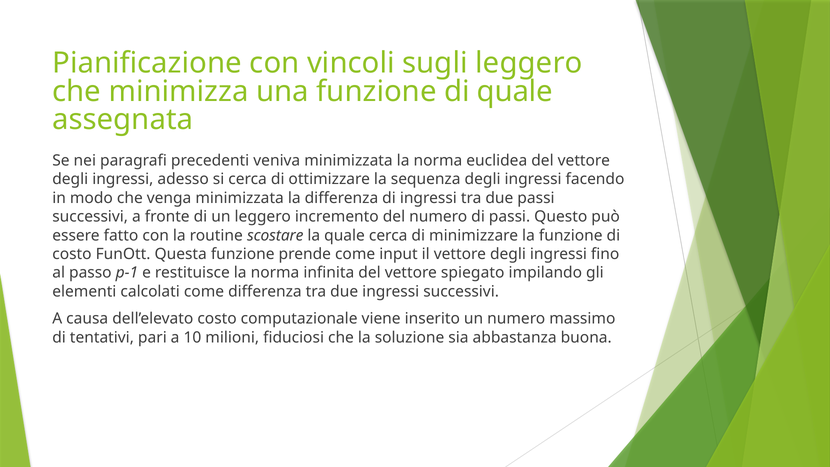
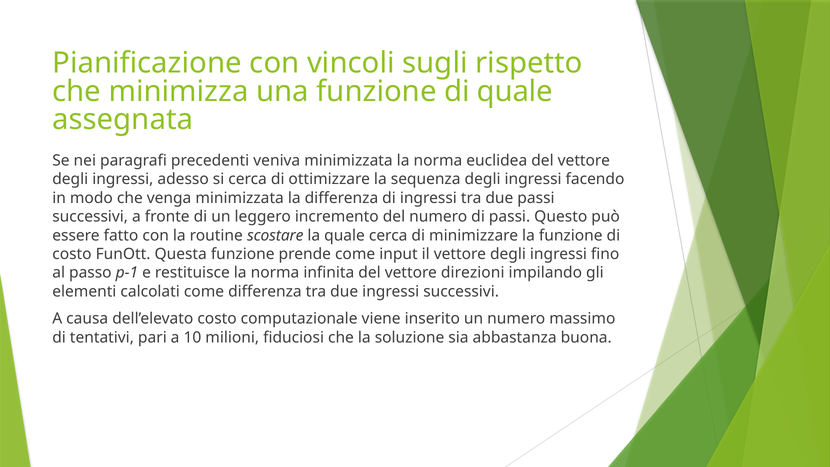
sugli leggero: leggero -> rispetto (529, 63)
spiegato: spiegato -> direzioni (473, 273)
